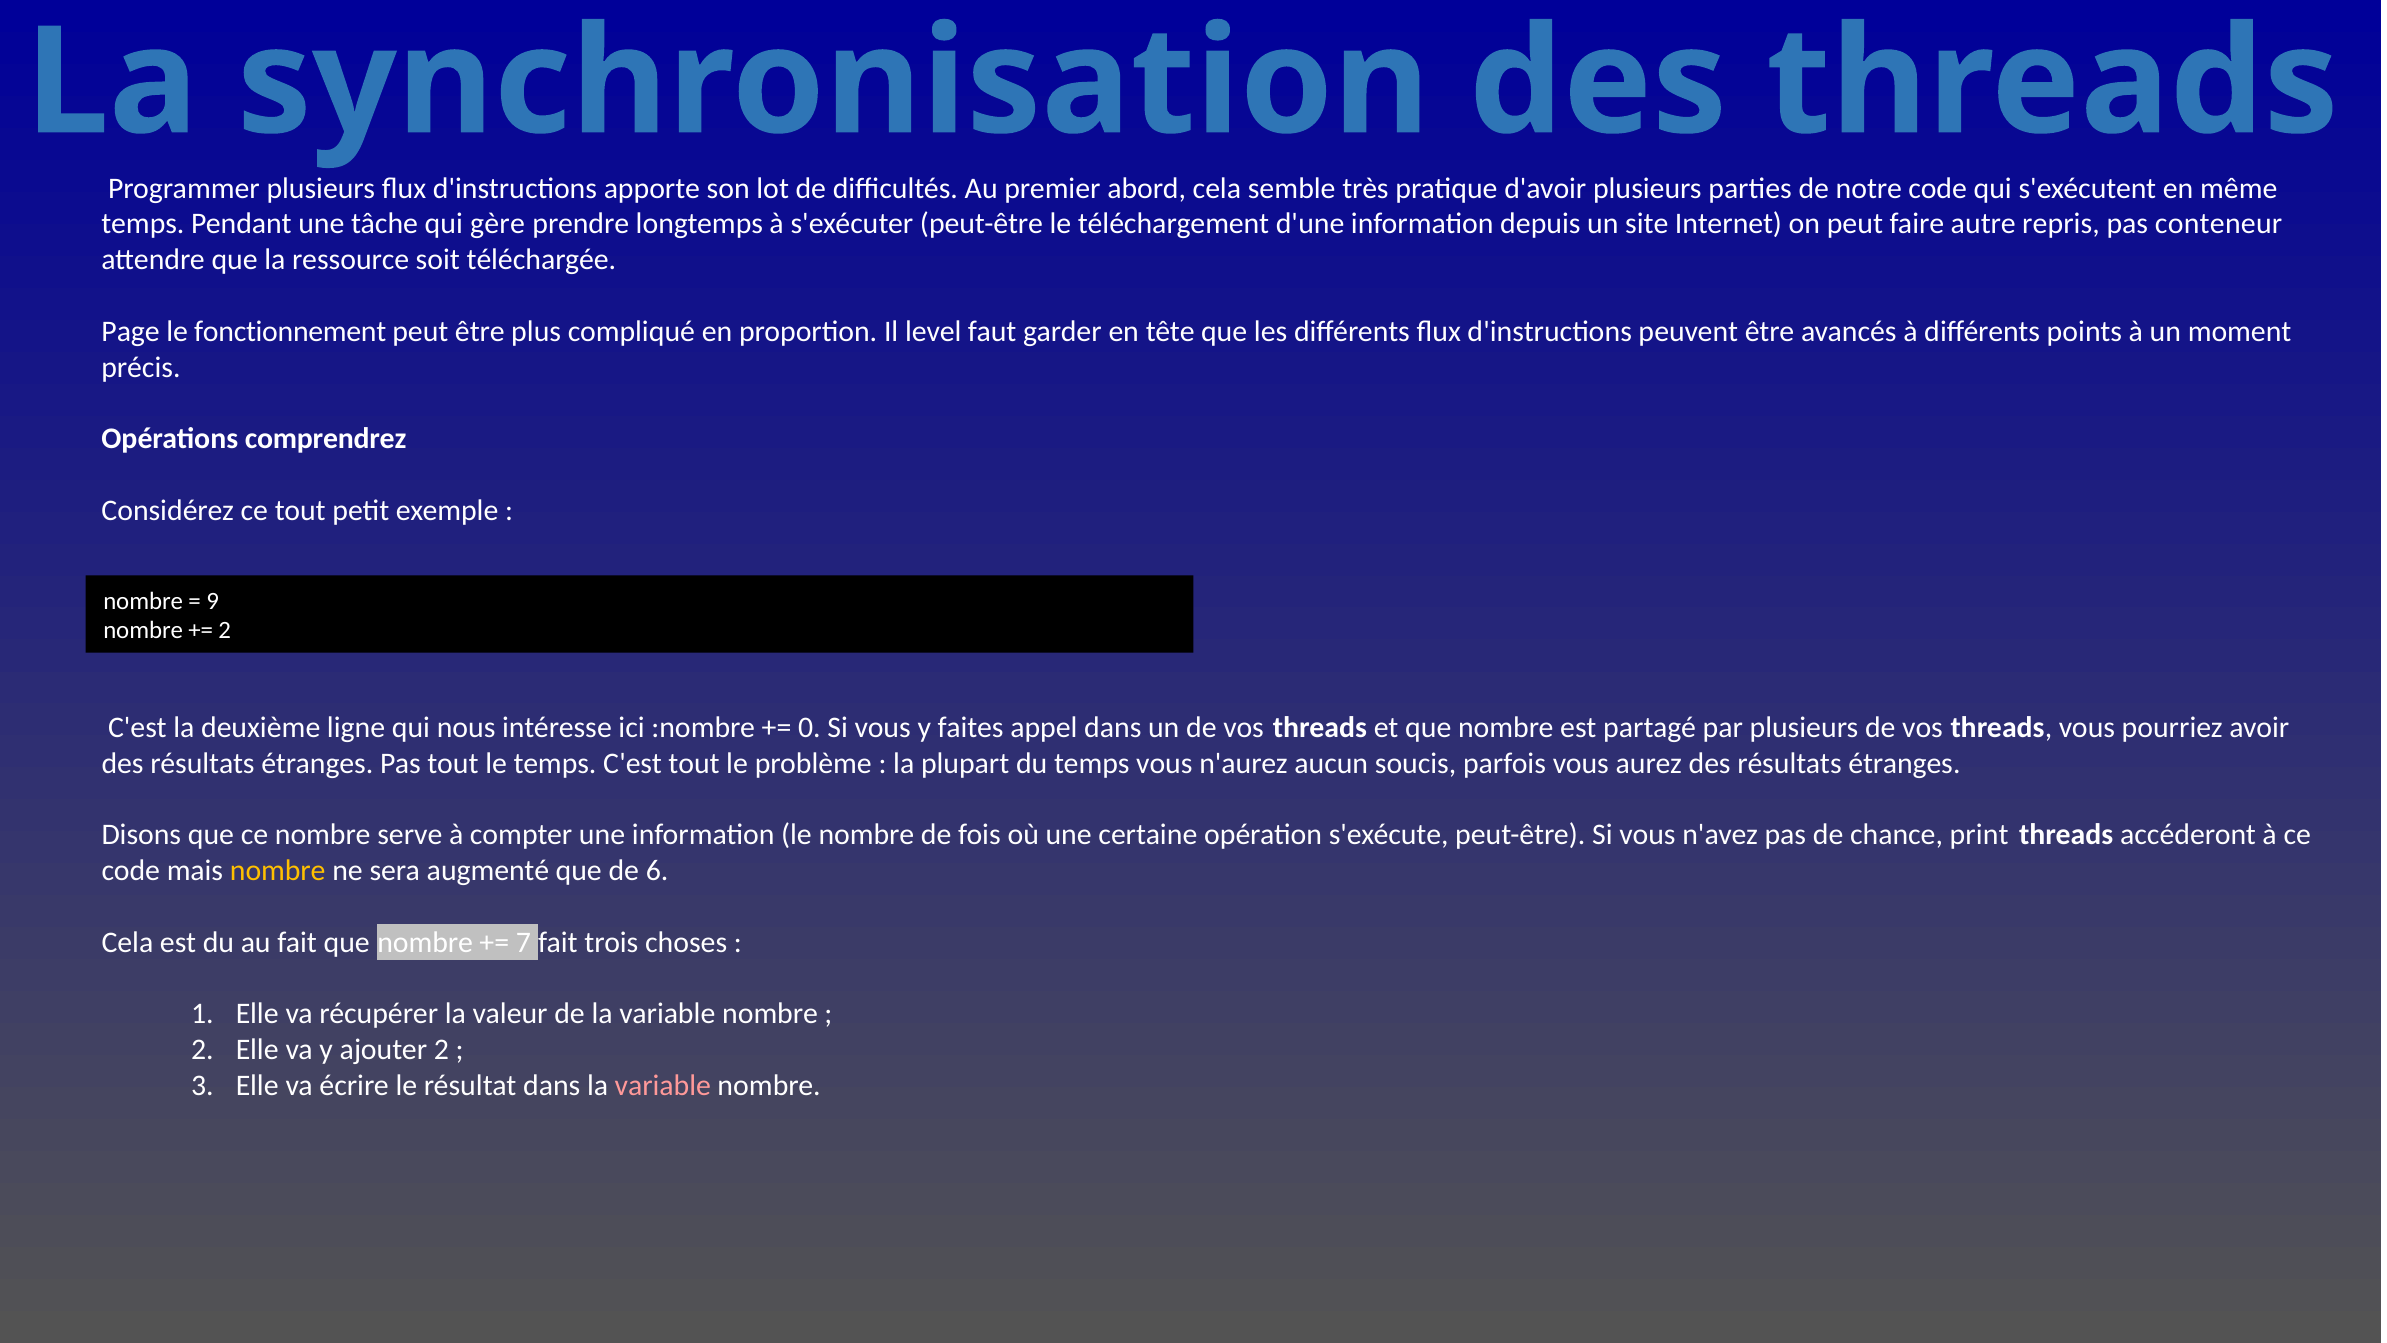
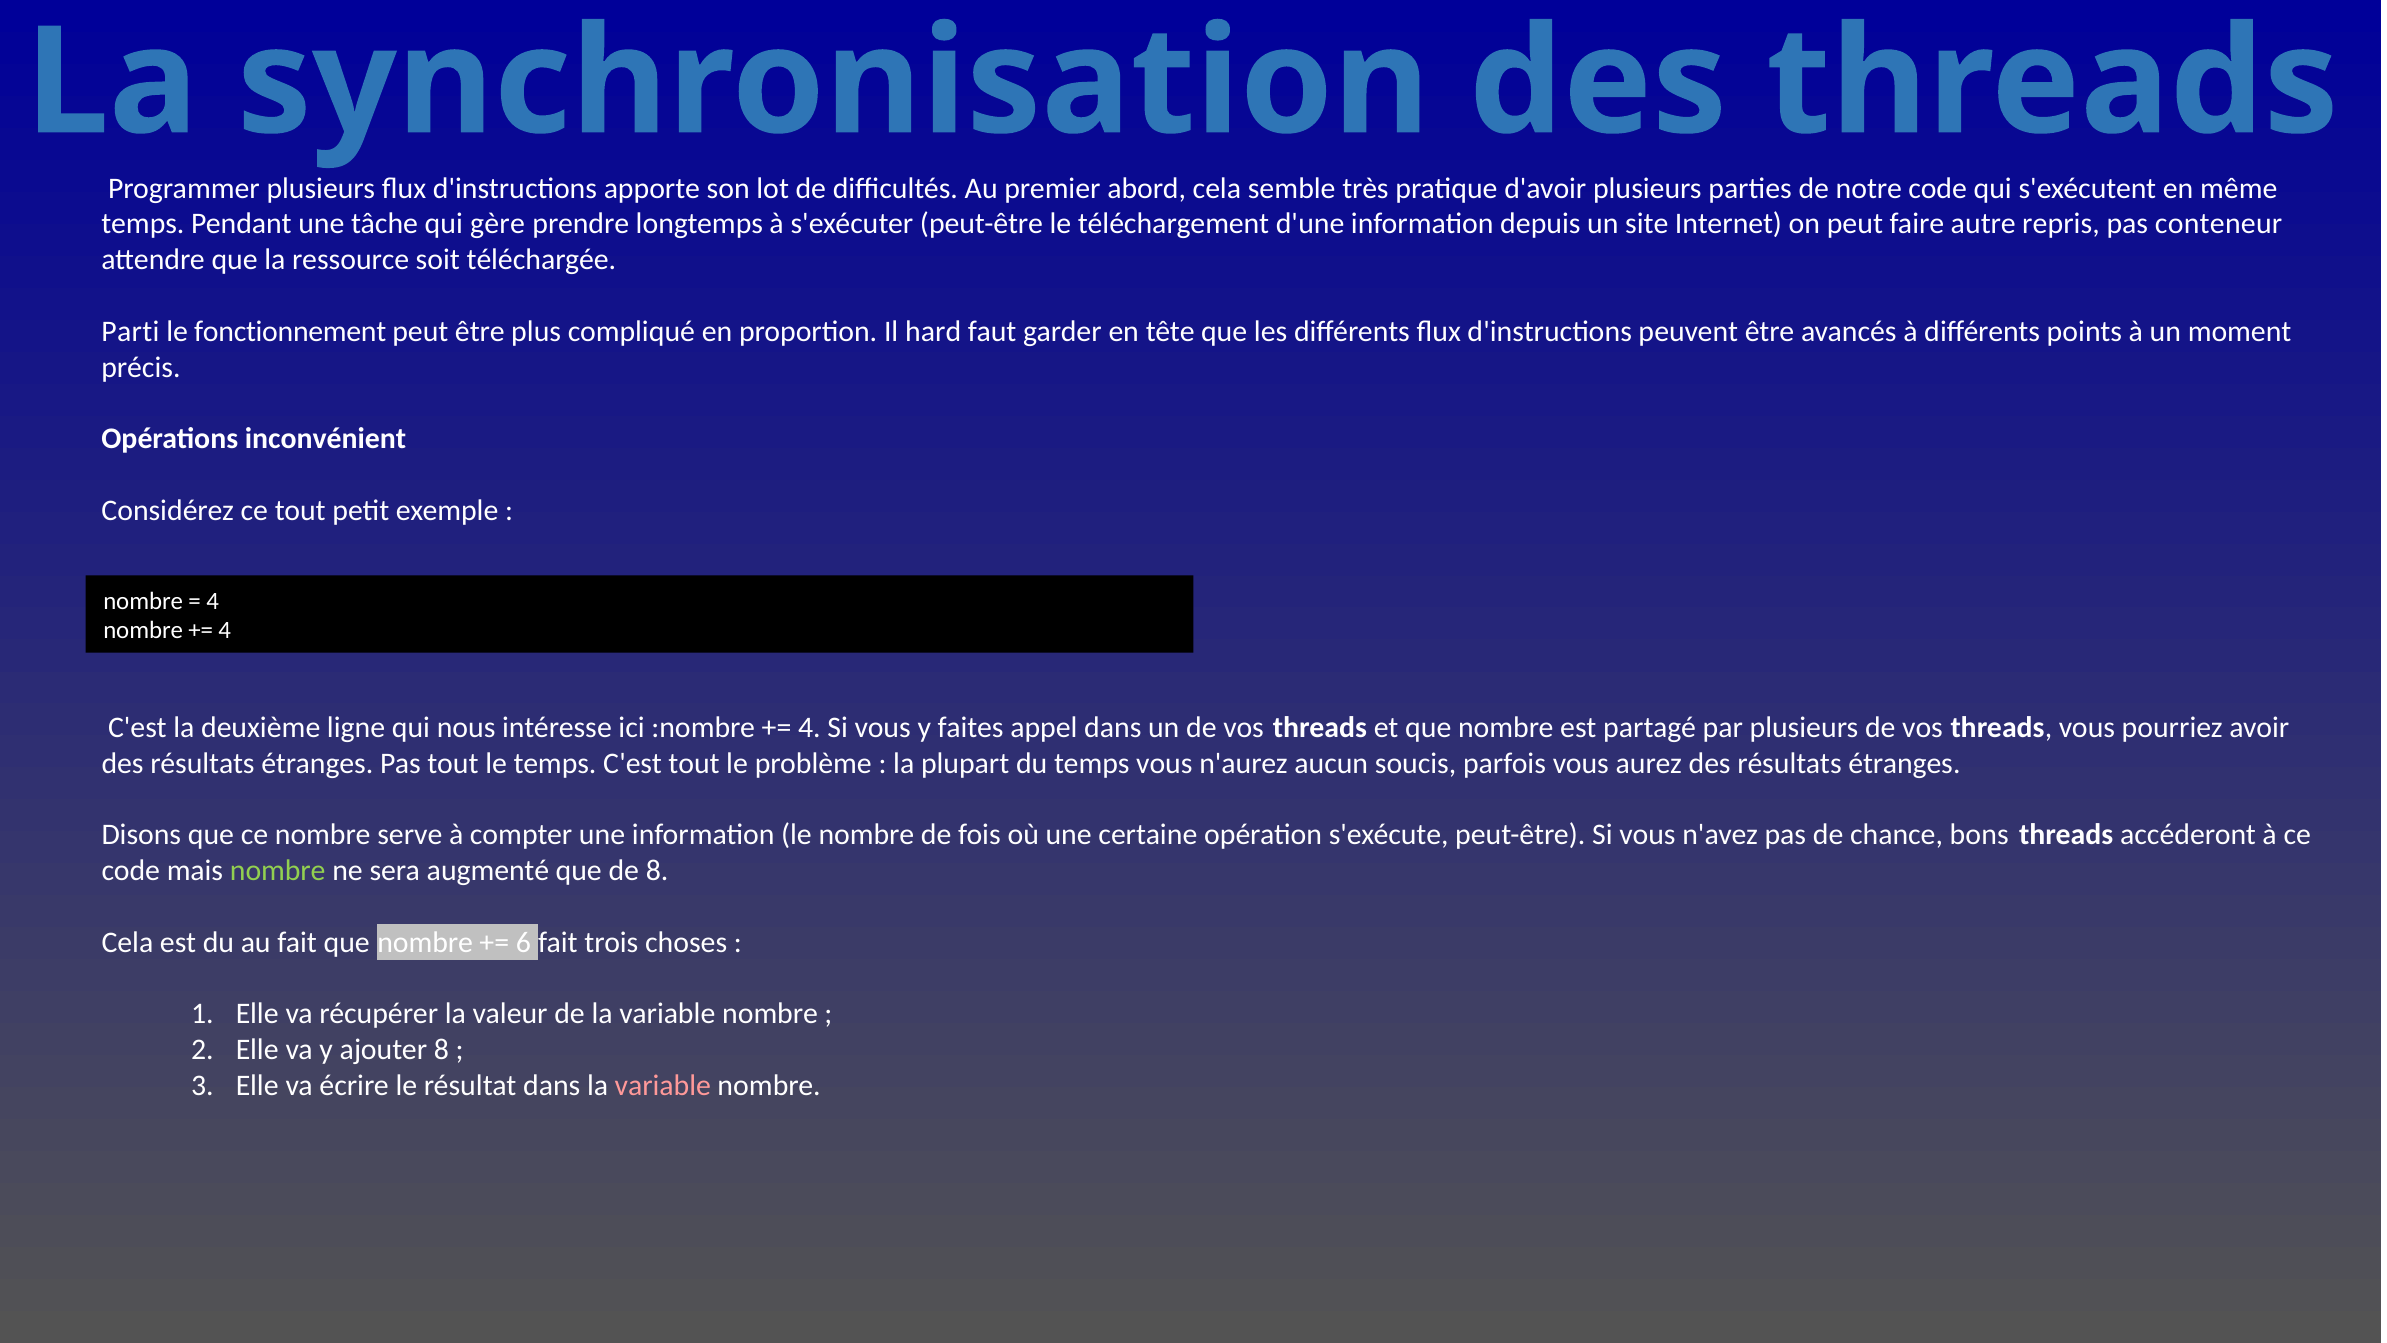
Page: Page -> Parti (130, 331)
level: level -> hard (933, 331)
comprendrez: comprendrez -> inconvénient (325, 439)
9: 9 -> 4 (213, 601)
2: 2 -> 4 (225, 631)
0: 0 -> 4 (809, 727)
print: print -> bons (1979, 835)
nombre colour: yellow -> light green (278, 870)
de 6: 6 -> 8 (657, 870)
7: 7 -> 6 (523, 942)
ajouter 2: 2 -> 8 (441, 1049)
